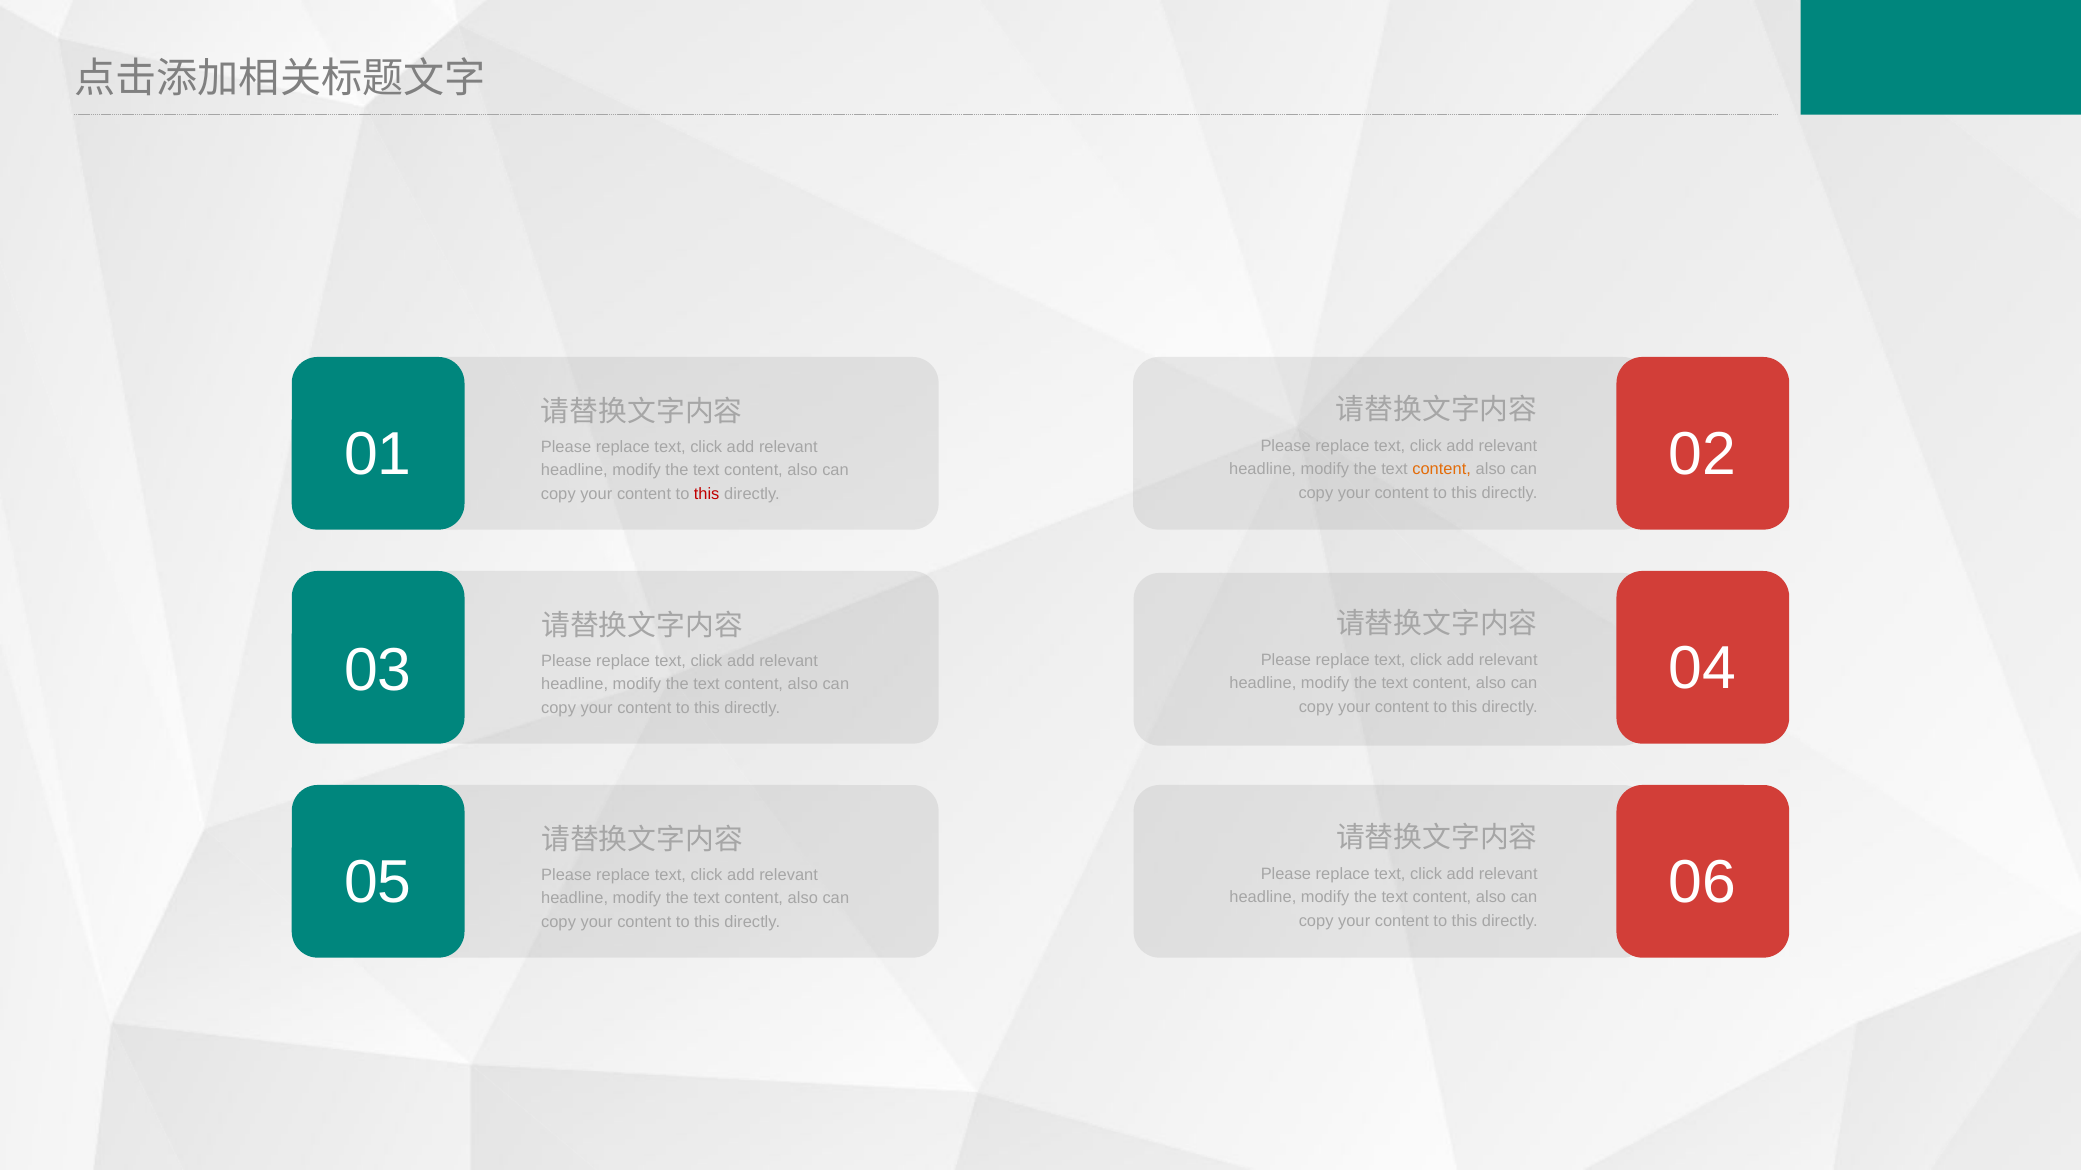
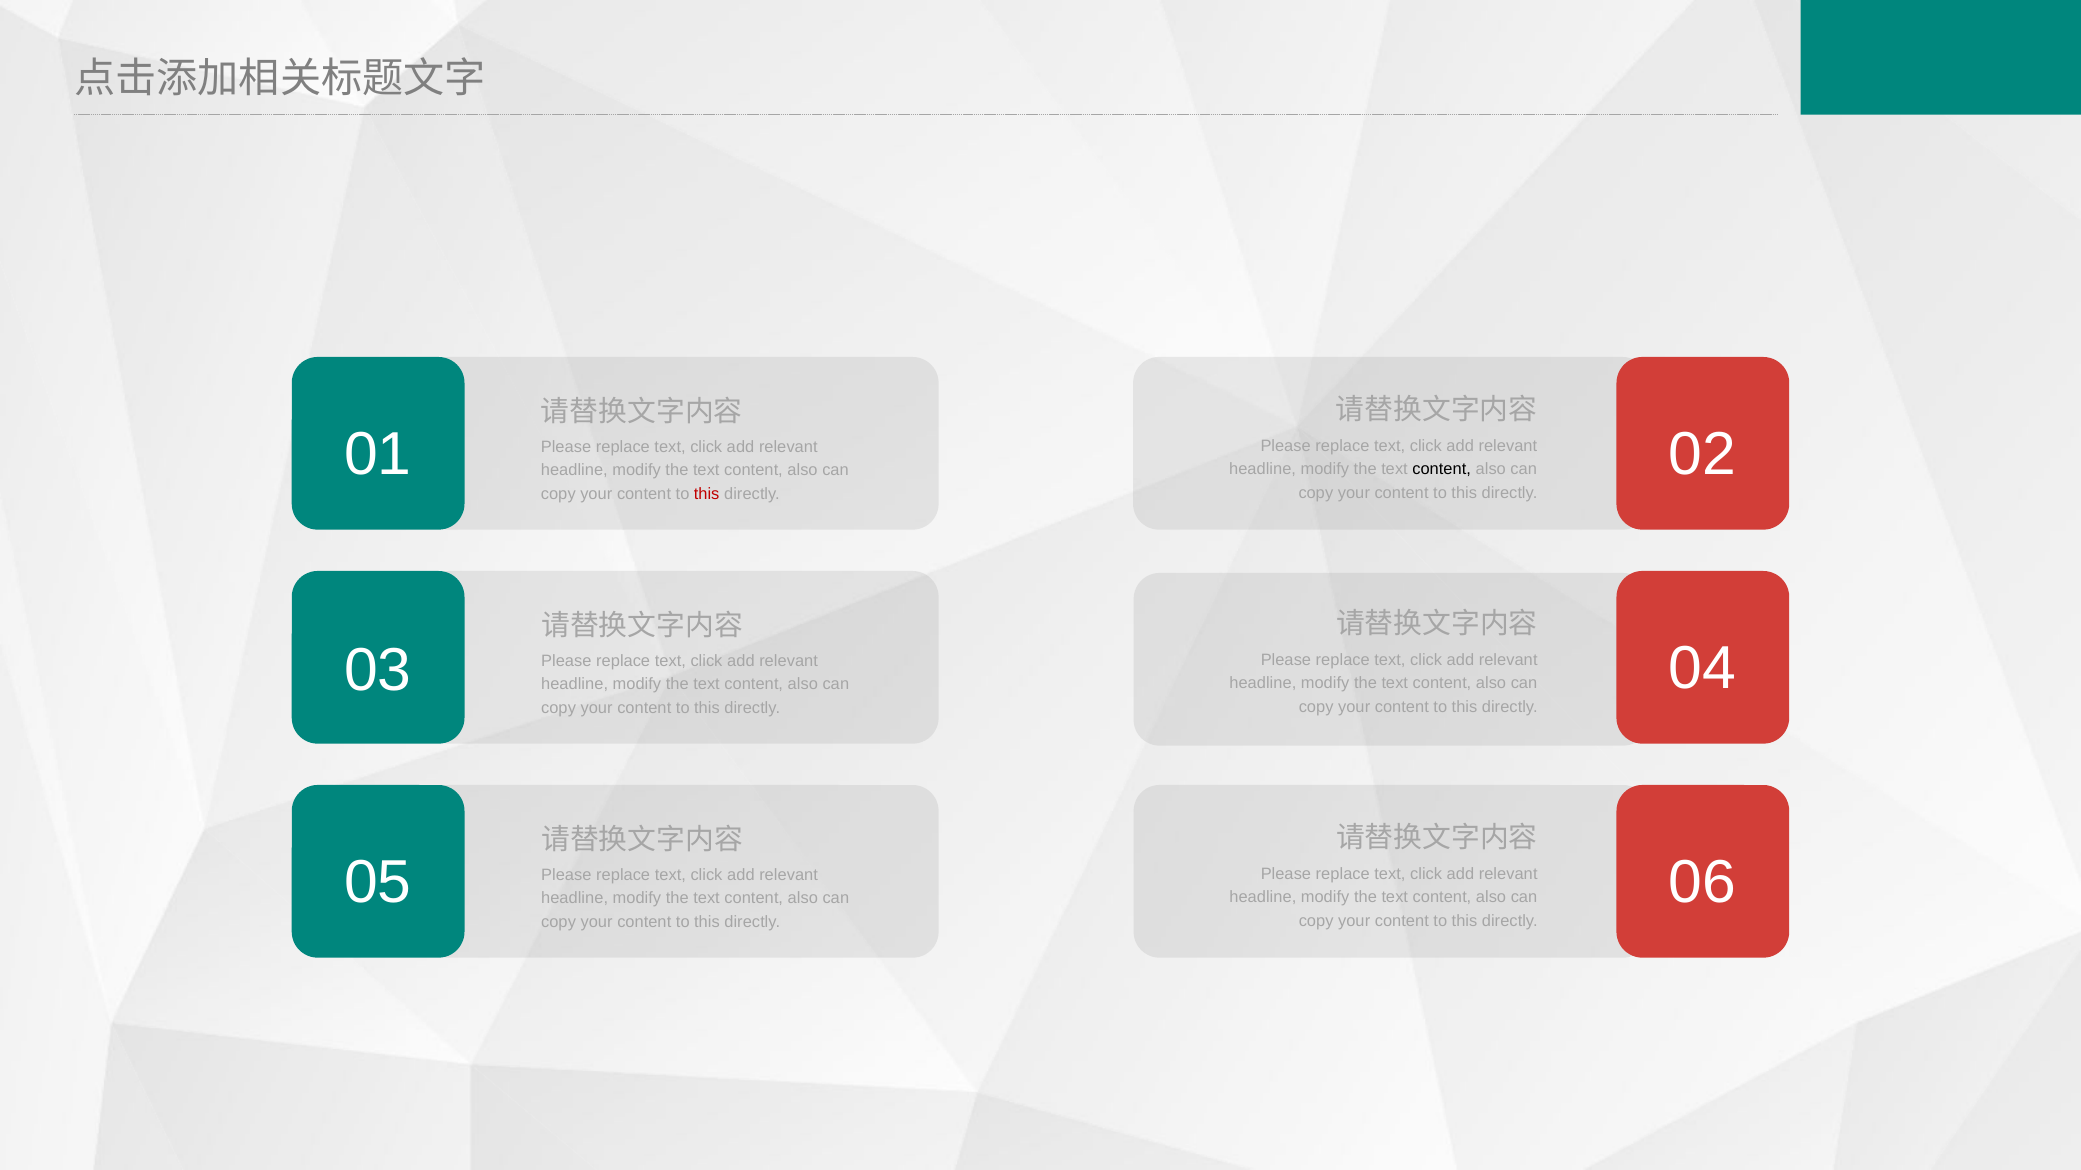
content colour: orange -> black (1442, 470)
